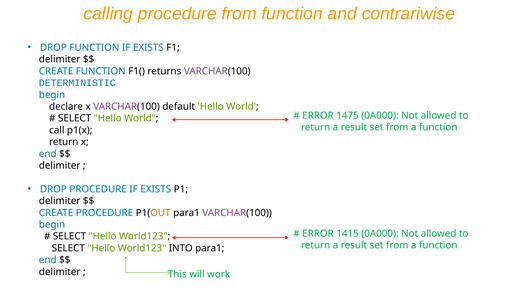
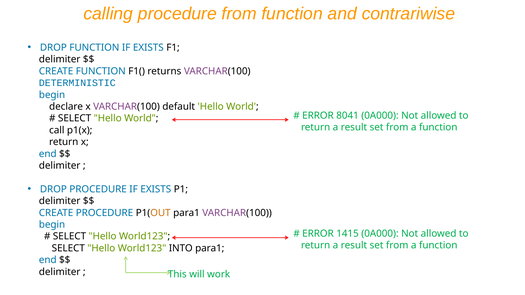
1475: 1475 -> 8041 (348, 116)
